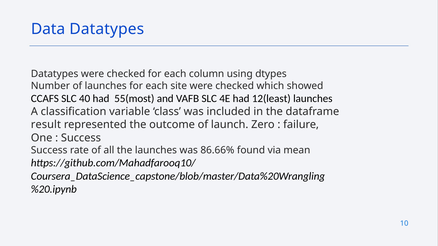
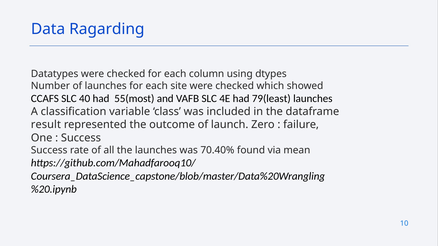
Data Datatypes: Datatypes -> Ragarding (107, 29)
12(least: 12(least -> 79(least (271, 99)
86.66%: 86.66% -> 70.40% (217, 151)
